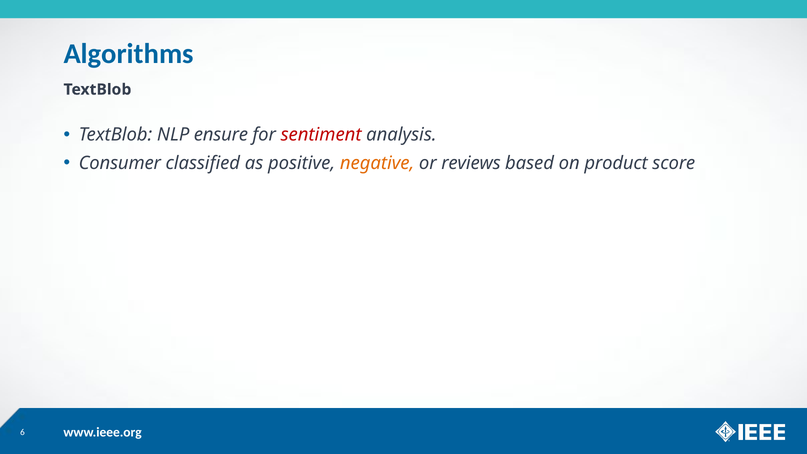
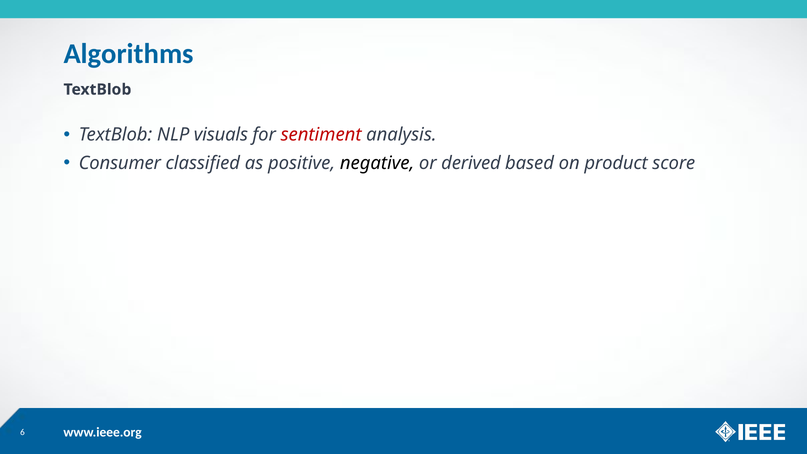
ensure: ensure -> visuals (221, 135)
negative colour: orange -> black (377, 163)
reviews: reviews -> derived (471, 163)
